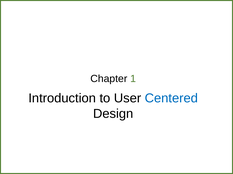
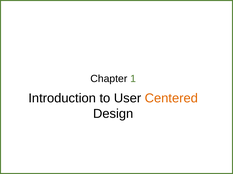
Centered colour: blue -> orange (171, 99)
